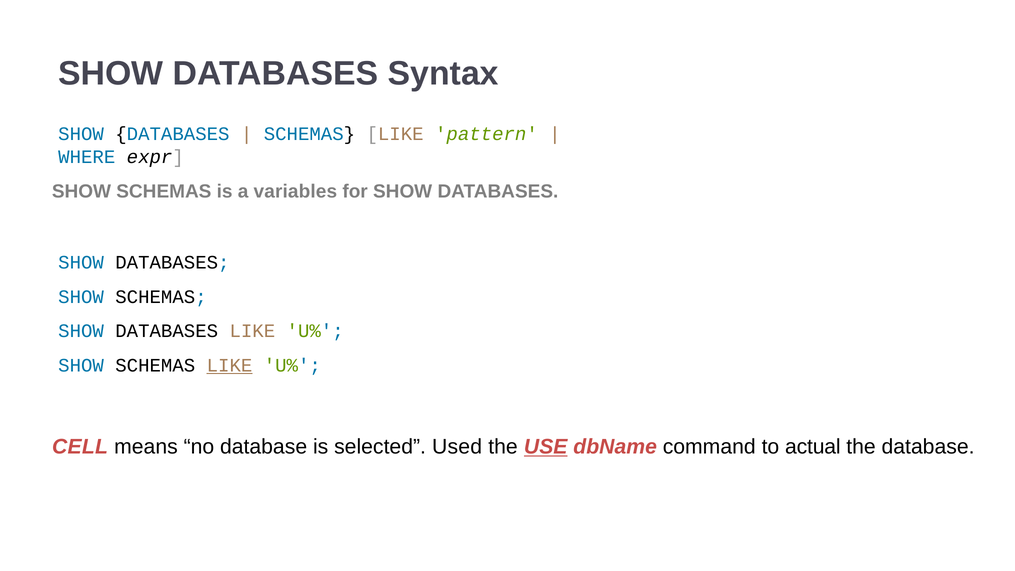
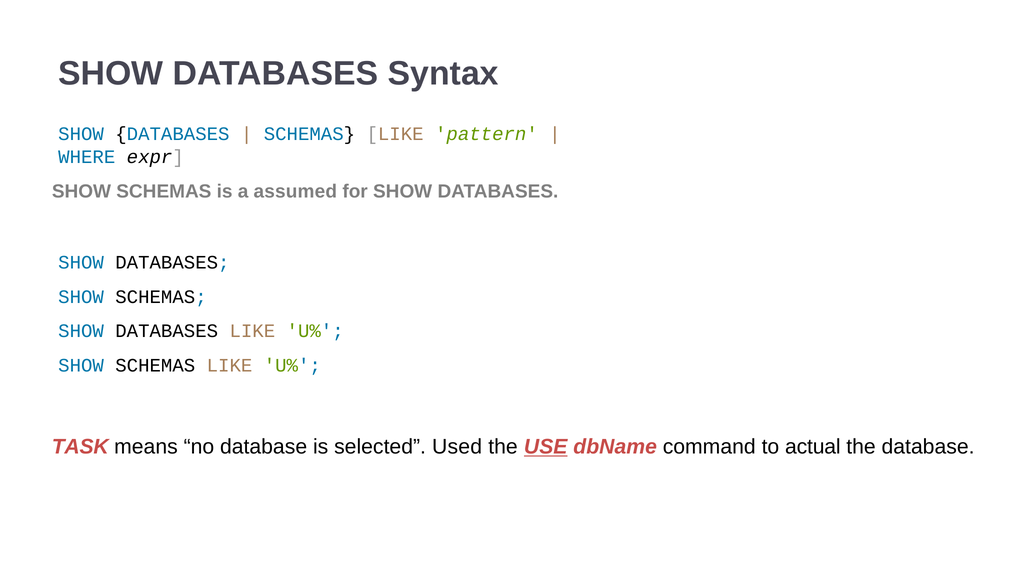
variables: variables -> assumed (295, 192)
LIKE underline: present -> none (230, 365)
CELL: CELL -> TASK (80, 447)
